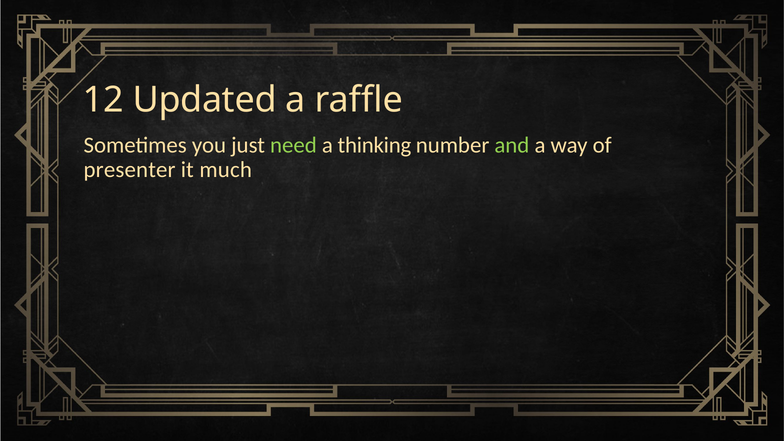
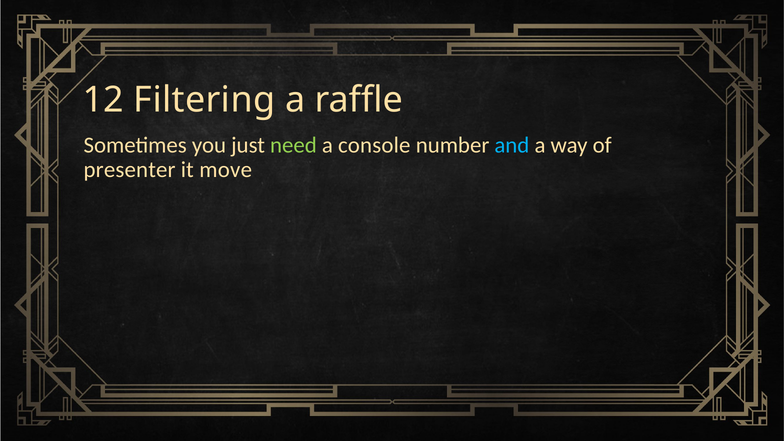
Updated: Updated -> Filtering (204, 100)
thinking: thinking -> console (374, 145)
and colour: light green -> light blue (512, 145)
much: much -> move (226, 170)
